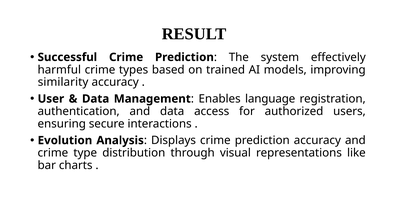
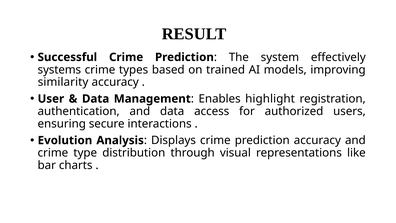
harmful: harmful -> systems (59, 70)
language: language -> highlight (270, 99)
